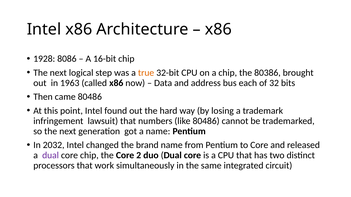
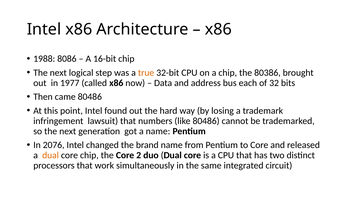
1928: 1928 -> 1988 (44, 59)
1963: 1963 -> 1977 (70, 83)
2032: 2032 -> 2076 (54, 145)
dual colour: purple -> orange (51, 156)
